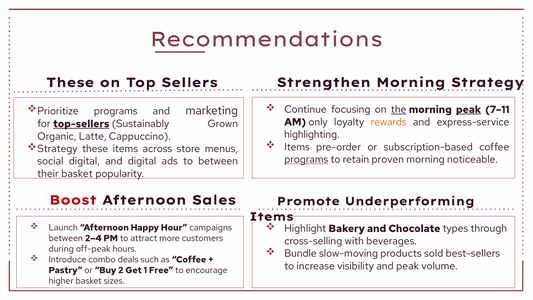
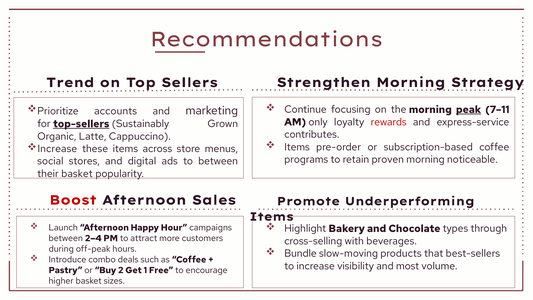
These: These -> Trend (70, 83)
the underline: present -> none (399, 109)
Prioritize programs: programs -> accounts (116, 111)
rewards colour: orange -> red (389, 122)
highlighting: highlighting -> contributes (312, 134)
Strategy: Strategy -> Increase (57, 149)
programs underline: present -> none (306, 159)
social digital: digital -> stores (84, 161)
sold: sold -> that (434, 253)
and peak: peak -> most (408, 266)
